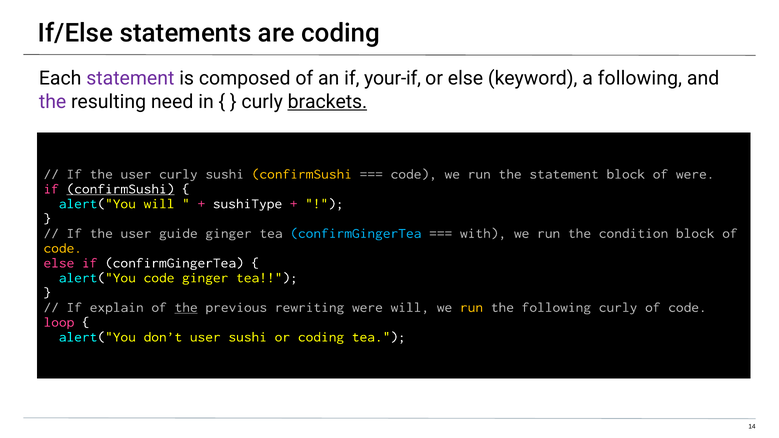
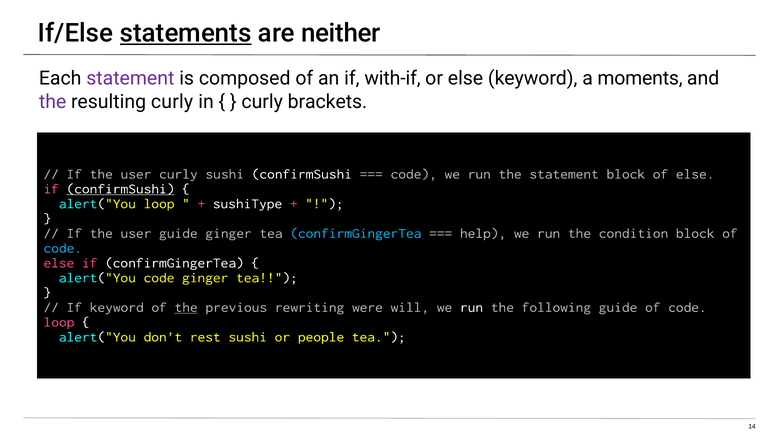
statements underline: none -> present (186, 33)
are coding: coding -> neither (341, 33)
your-if: your-if -> with-if (392, 78)
a following: following -> moments (640, 78)
resulting need: need -> curly (172, 102)
brackets underline: present -> none (327, 102)
confirmSushi colour: yellow -> white (302, 174)
of were: were -> else (695, 174)
alert("You will: will -> loop (159, 204)
with: with -> help (483, 233)
code colour: yellow -> light blue (63, 248)
If explain: explain -> keyword (117, 307)
run colour: yellow -> white (472, 307)
following curly: curly -> guide (618, 307)
don’t user: user -> rest (205, 337)
or coding: coding -> people (321, 337)
